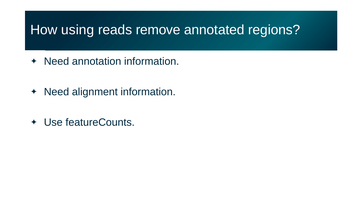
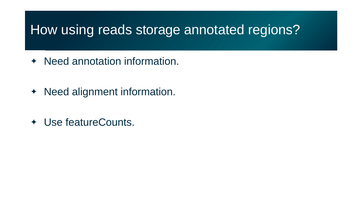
remove: remove -> storage (158, 30)
